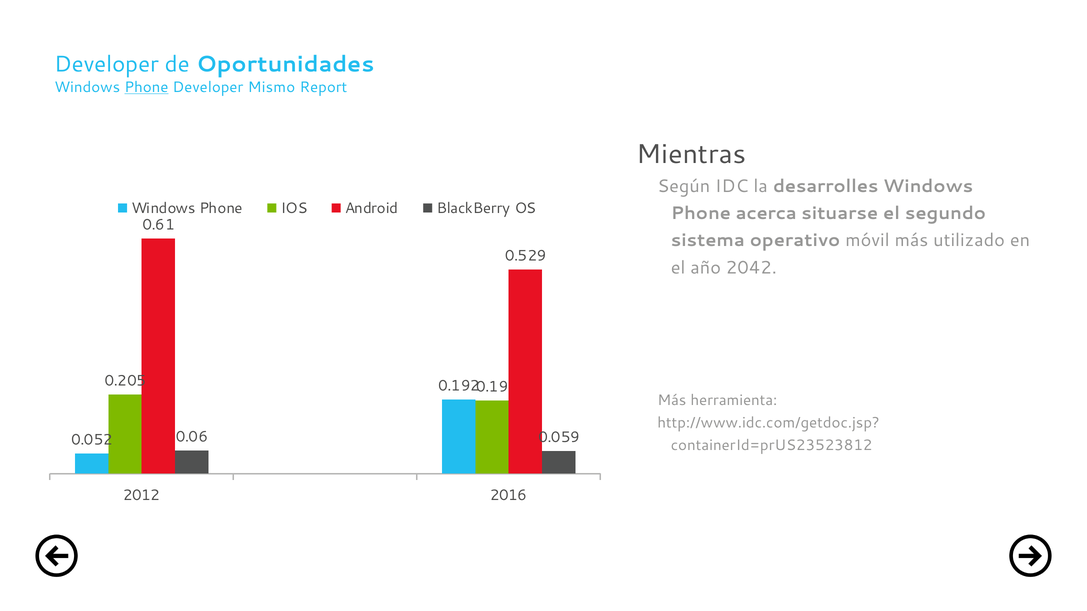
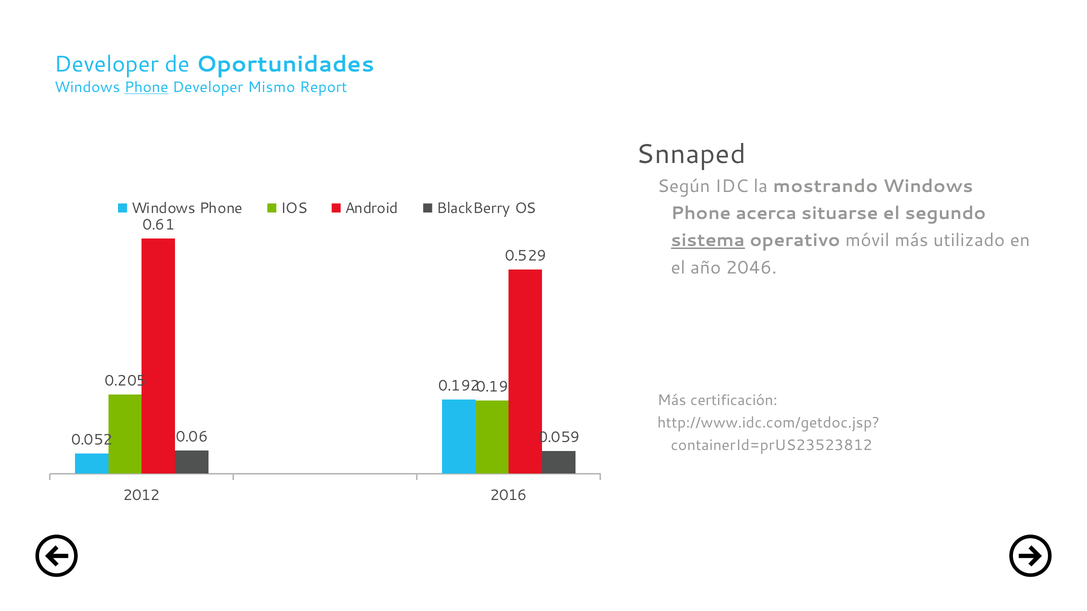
Mientras: Mientras -> Snnaped (691, 154)
desarrolles: desarrolles -> mostrando (826, 186)
sistema underline: none -> present (708, 241)
2042: 2042 -> 2046 (751, 268)
herramienta: herramienta -> certificación (734, 401)
